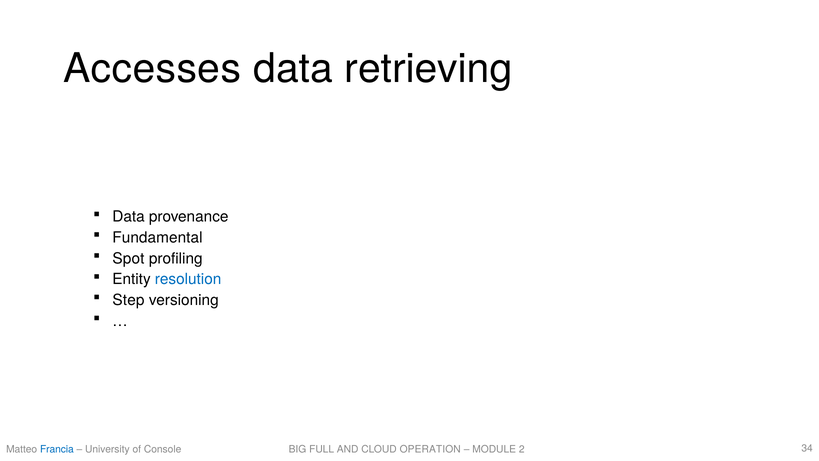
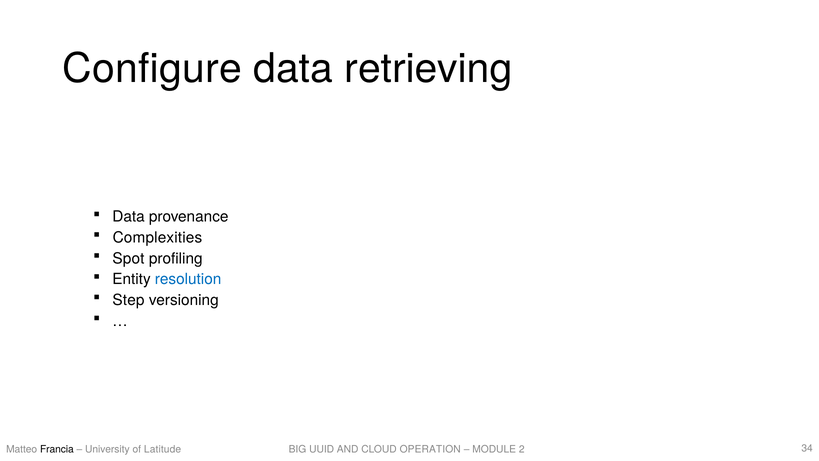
Accesses: Accesses -> Configure (152, 69)
Fundamental: Fundamental -> Complexities (157, 237)
Francia colour: blue -> black (57, 449)
Console: Console -> Latitude (163, 449)
FULL: FULL -> UUID (322, 449)
